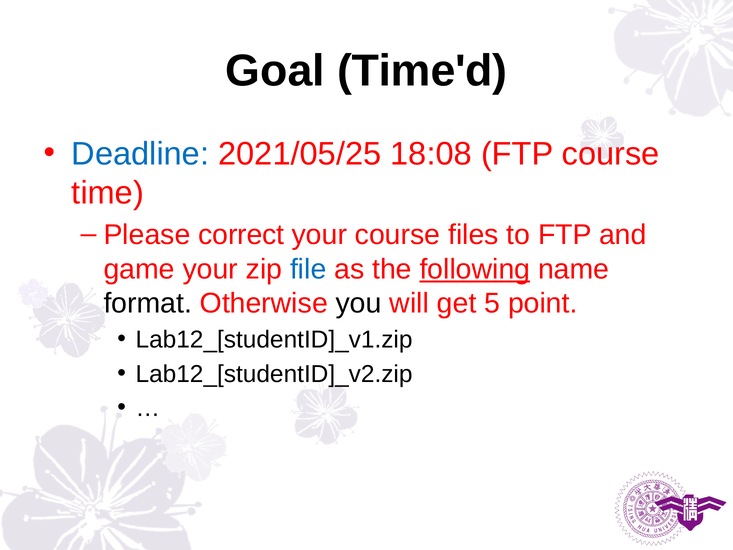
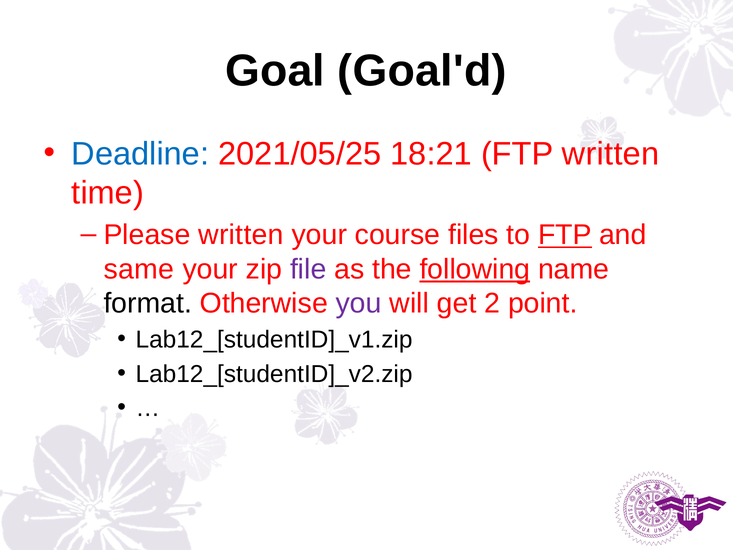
Time'd: Time'd -> Goal'd (422, 71)
18:08: 18:08 -> 18:21 (431, 154)
FTP course: course -> written (611, 154)
Please correct: correct -> written (241, 235)
FTP underline: none -> present (565, 235)
game: game -> same (139, 269)
file colour: blue -> purple (308, 269)
you colour: black -> purple (359, 303)
5: 5 -> 2 (492, 303)
